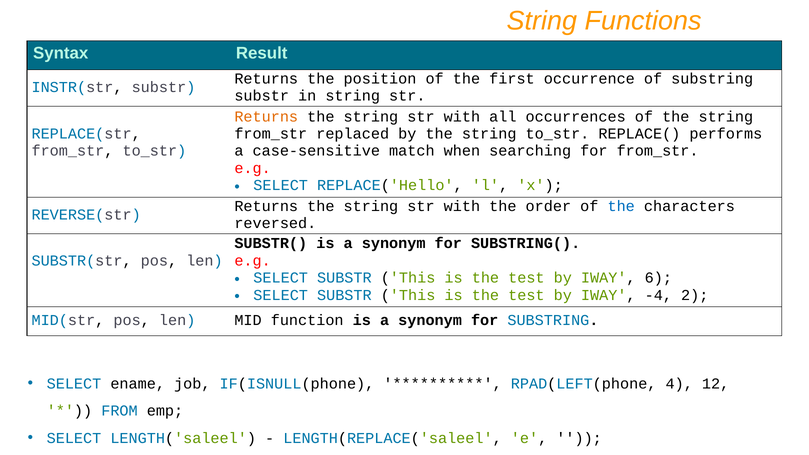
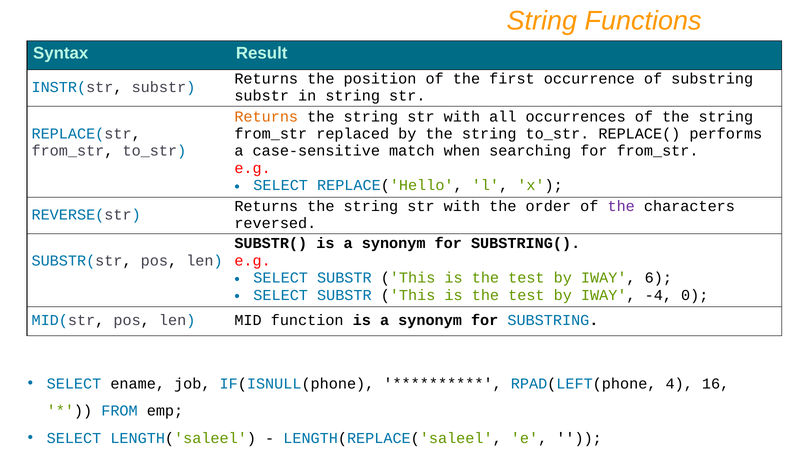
the colour: blue -> purple (621, 206)
2: 2 -> 0 (695, 295)
12: 12 -> 16 (716, 384)
